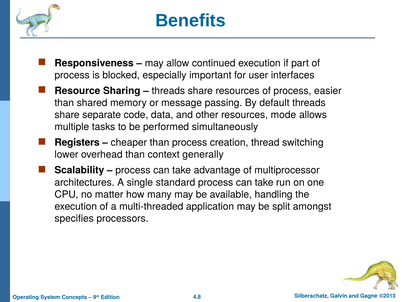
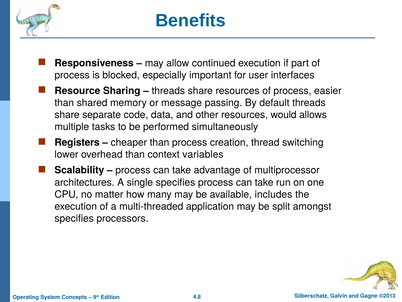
mode: mode -> would (284, 115)
generally: generally -> variables (203, 154)
single standard: standard -> specifies (176, 182)
handling: handling -> includes (274, 194)
